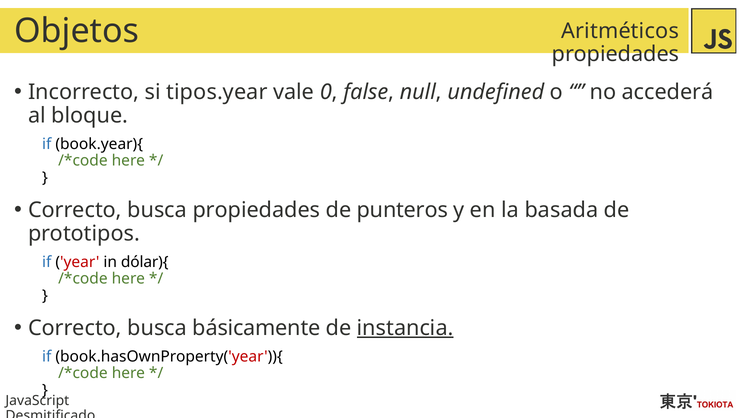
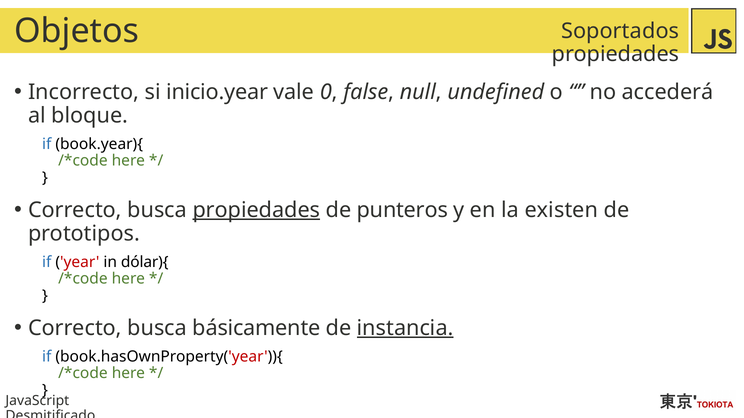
Aritméticos: Aritméticos -> Soportados (620, 31)
tipos.year: tipos.year -> inicio.year (217, 92)
propiedades underline: none -> present (256, 210)
basada: basada -> existen (561, 210)
